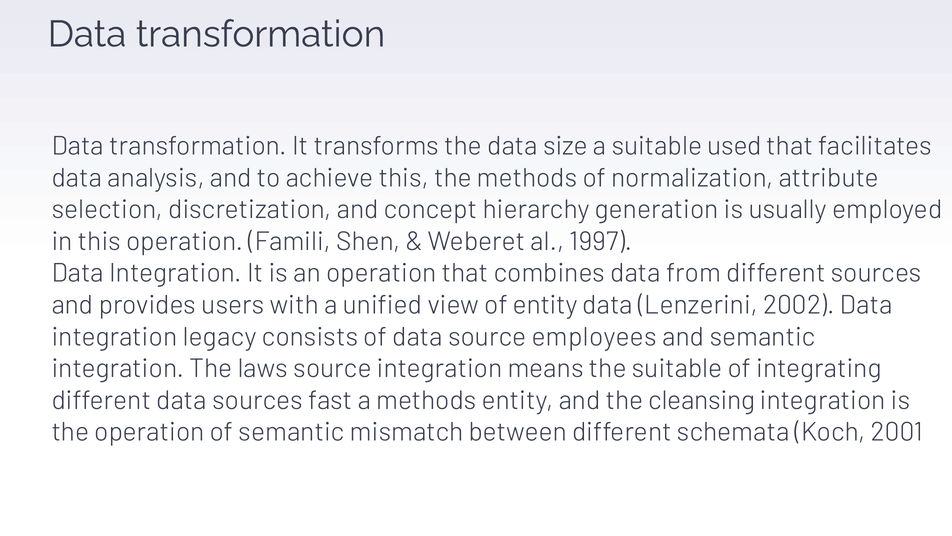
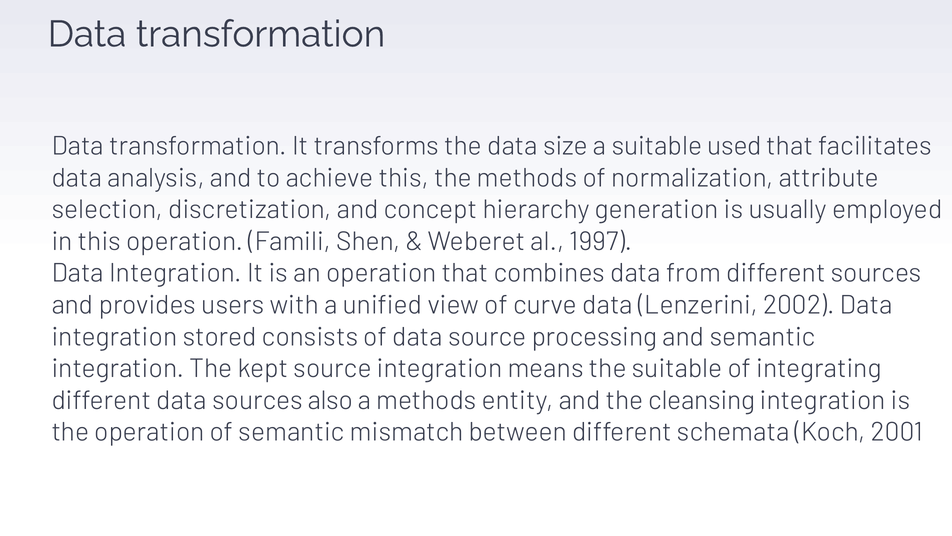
of entity: entity -> curve (545, 305)
legacy: legacy -> stored (220, 336)
employees: employees -> processing (594, 336)
laws: laws -> kept (263, 368)
fast: fast -> also (330, 400)
